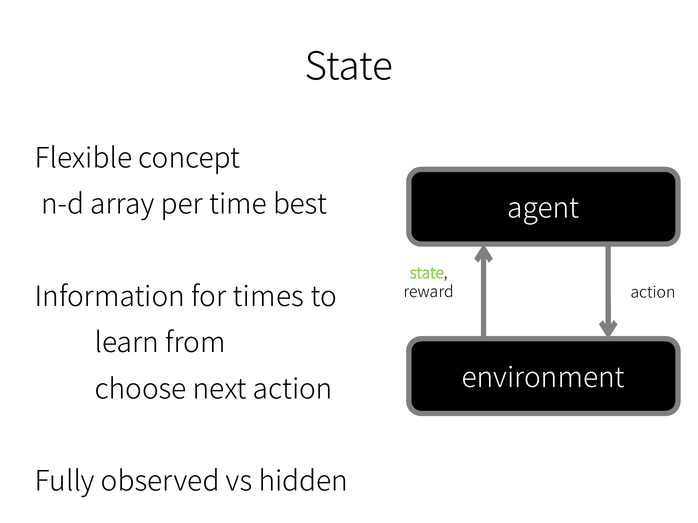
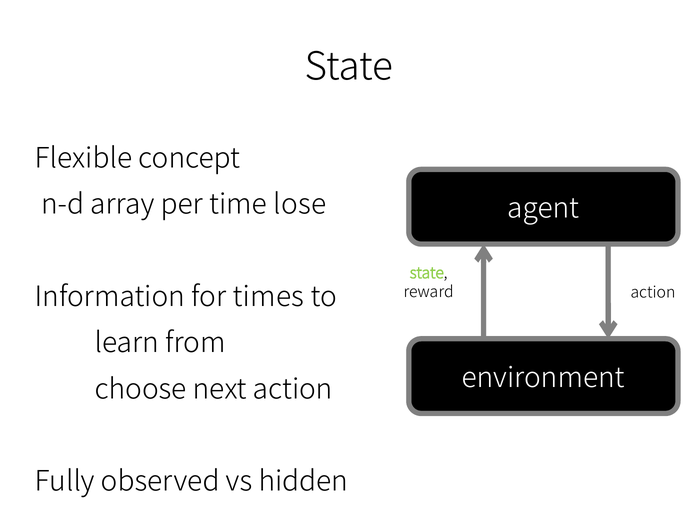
best: best -> lose (300, 205)
